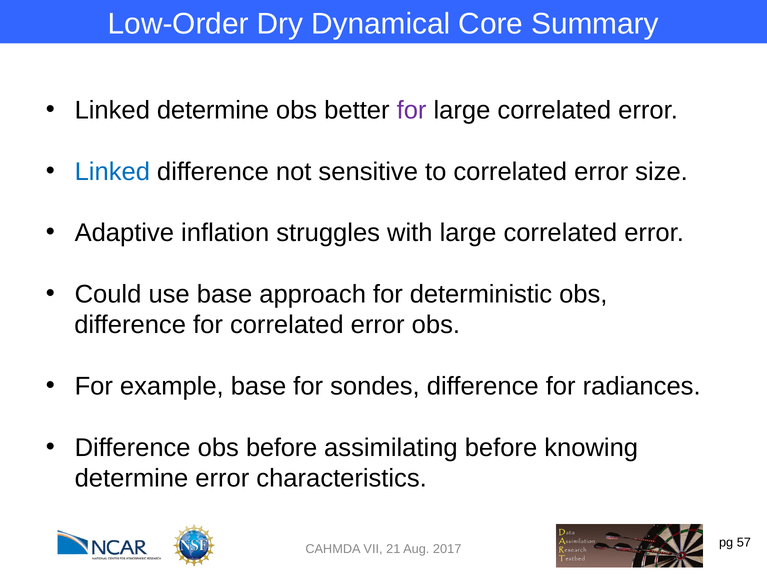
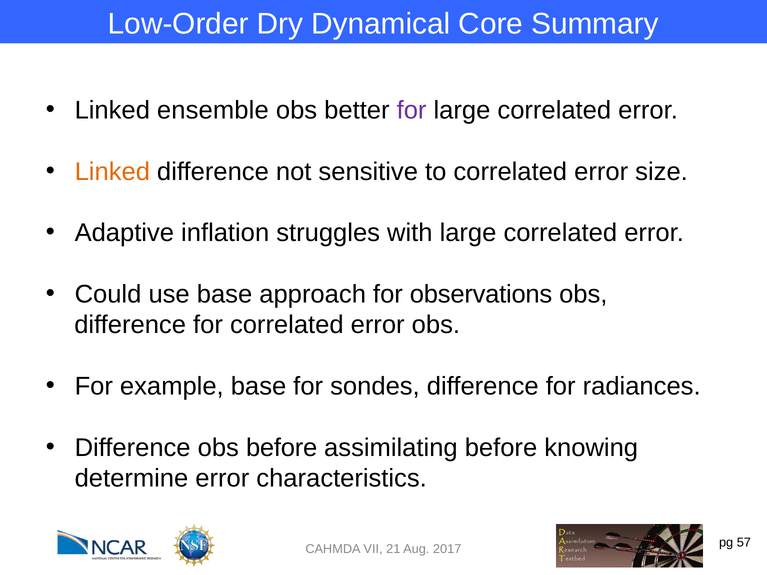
Linked determine: determine -> ensemble (213, 110)
Linked colour: blue -> orange (112, 172)
deterministic: deterministic -> observations (481, 294)
